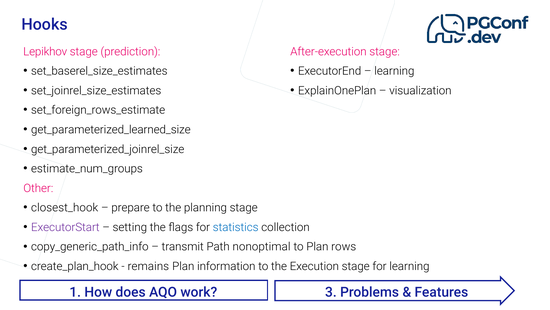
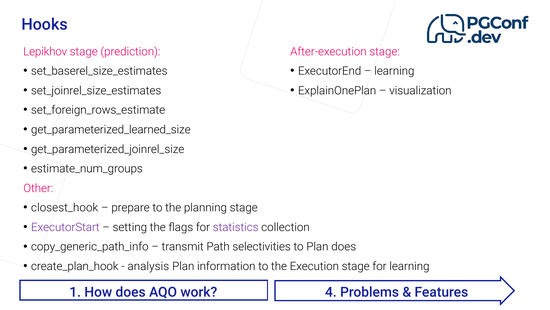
statistics colour: blue -> purple (236, 227)
nonoptimal: nonoptimal -> selectivities (262, 246)
Plan rows: rows -> does (344, 246)
remains: remains -> analysis (148, 266)
3: 3 -> 4 (331, 292)
